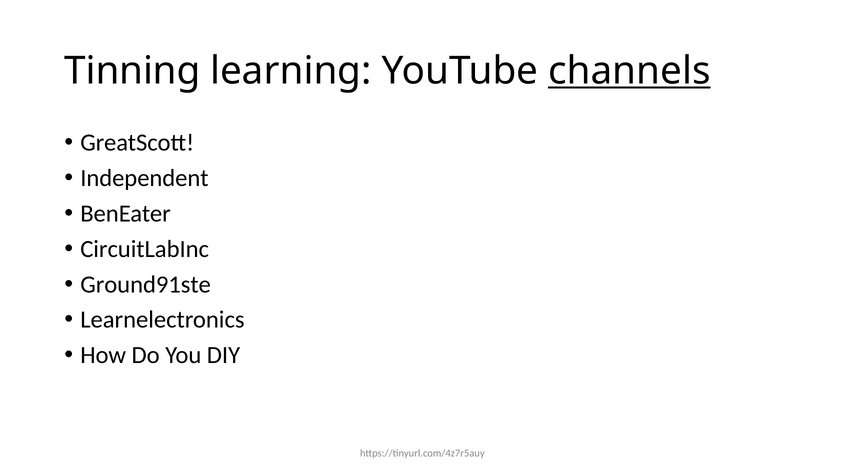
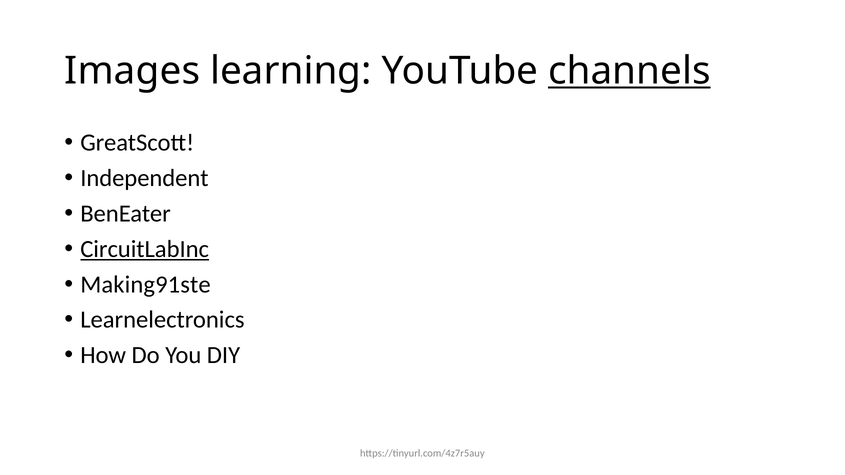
Tinning: Tinning -> Images (132, 71)
CircuitLabInc underline: none -> present (145, 249)
Ground91ste: Ground91ste -> Making91ste (145, 285)
